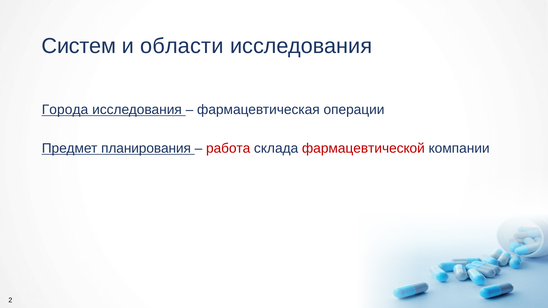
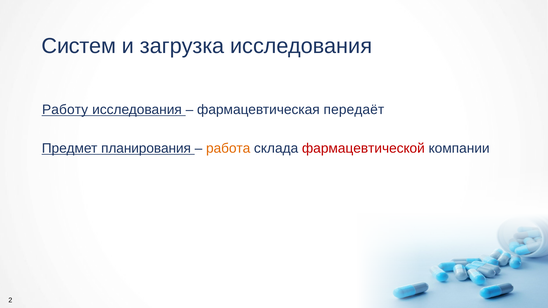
области: области -> загрузка (182, 46)
Города: Города -> Работу (65, 110)
операции: операции -> передаёт (354, 110)
работа colour: red -> orange (228, 148)
